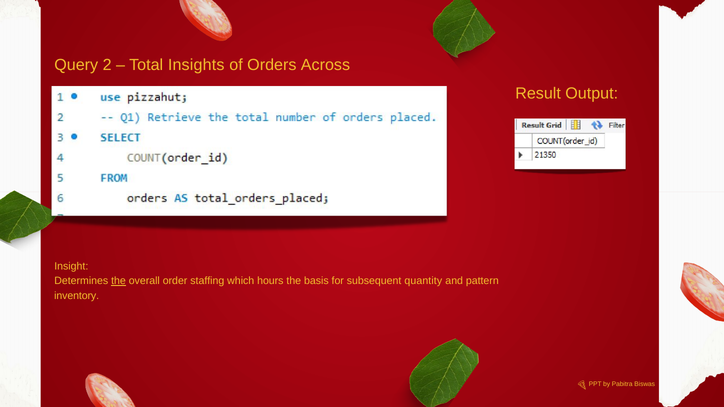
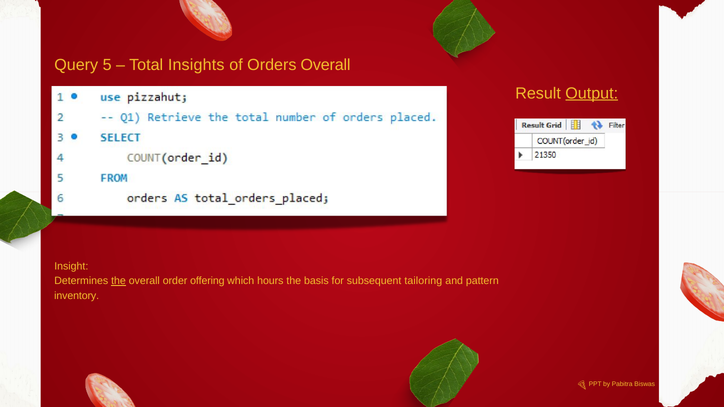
2: 2 -> 5 (107, 65)
Orders Across: Across -> Overall (326, 65)
Output underline: none -> present (592, 93)
staffing: staffing -> offering (207, 281)
quantity: quantity -> tailoring (423, 281)
